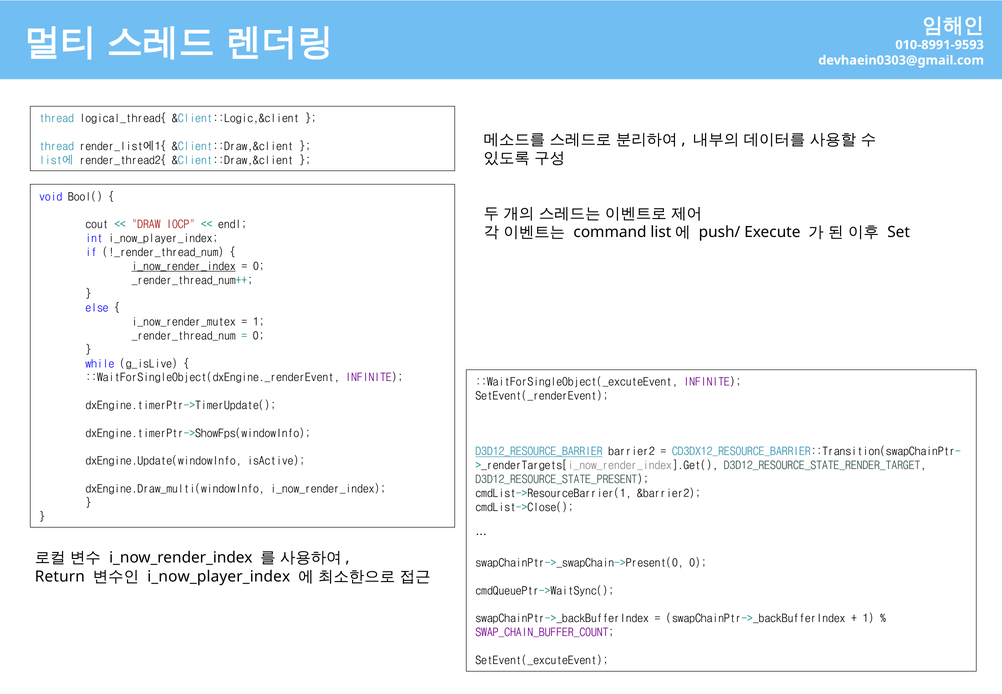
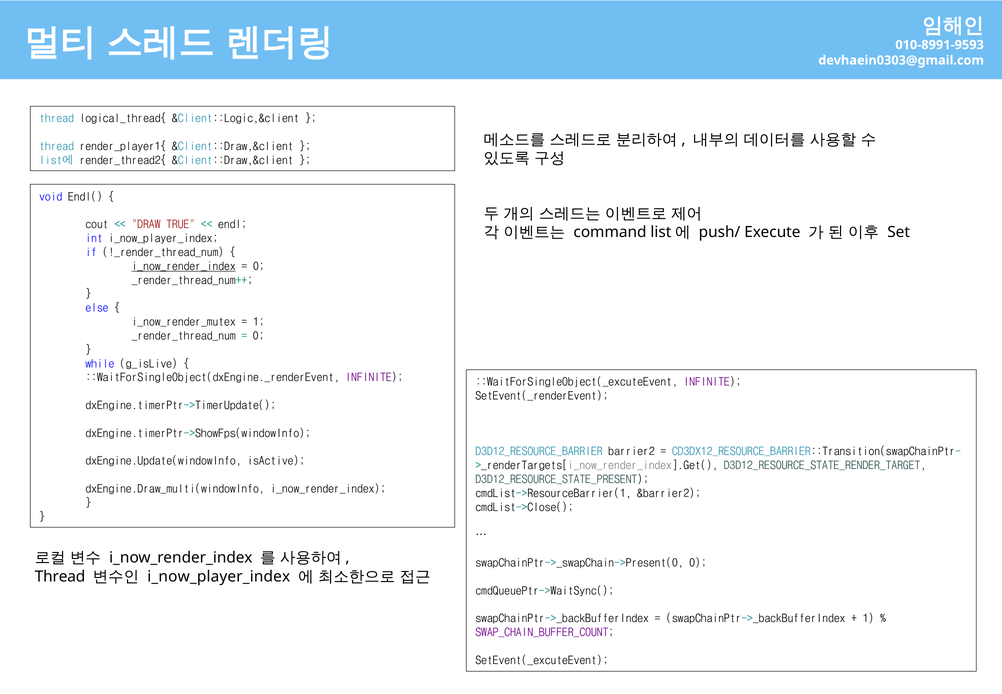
render_list에1{: render_list에1{ -> render_player1{ (123, 146)
Bool(: Bool( -> Endl( (85, 197)
IOCP: IOCP -> TRUE (181, 224)
D3D12_RESOURCE_BARRIER underline: present -> none (539, 451)
Return: Return -> Thread (60, 576)
